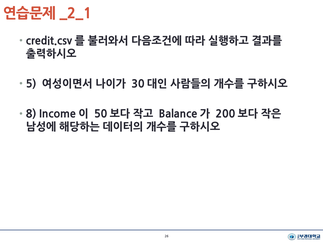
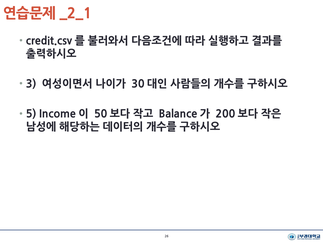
5: 5 -> 3 (31, 84)
8: 8 -> 5 (31, 114)
